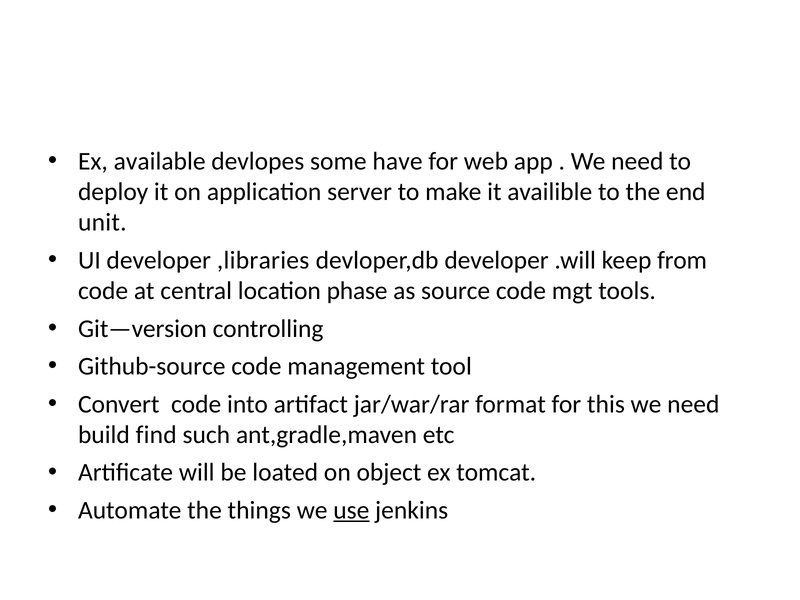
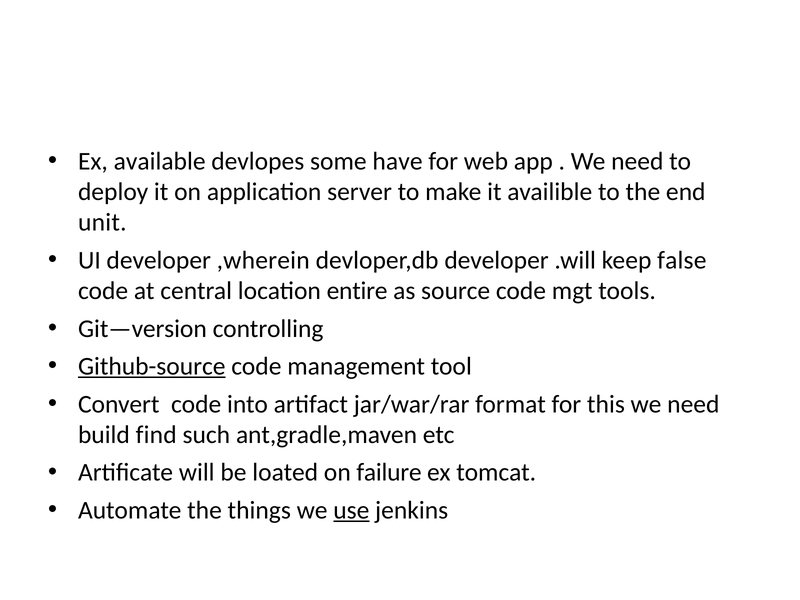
,libraries: ,libraries -> ,wherein (263, 260)
from: from -> false (682, 260)
phase: phase -> entire (357, 291)
Github-source underline: none -> present (152, 366)
object: object -> failure (389, 473)
